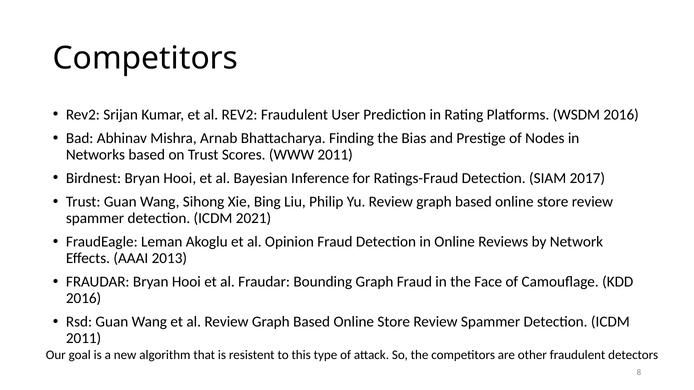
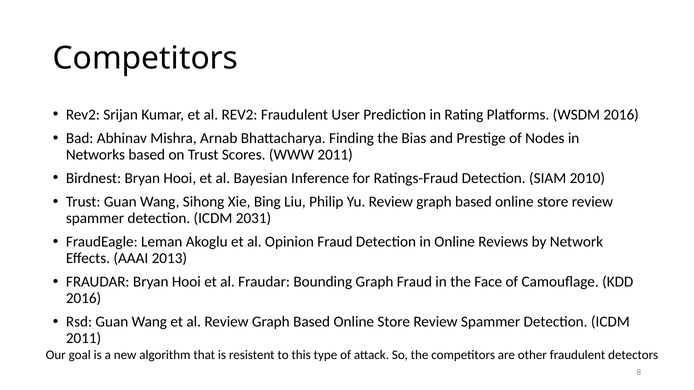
2017: 2017 -> 2010 (587, 178)
2021: 2021 -> 2031 (254, 218)
